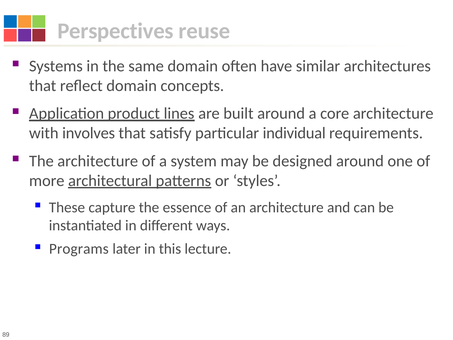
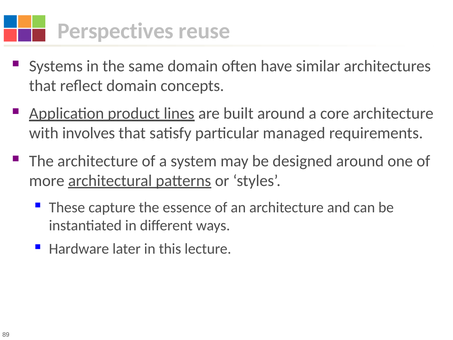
individual: individual -> managed (294, 133)
Programs: Programs -> Hardware (79, 249)
